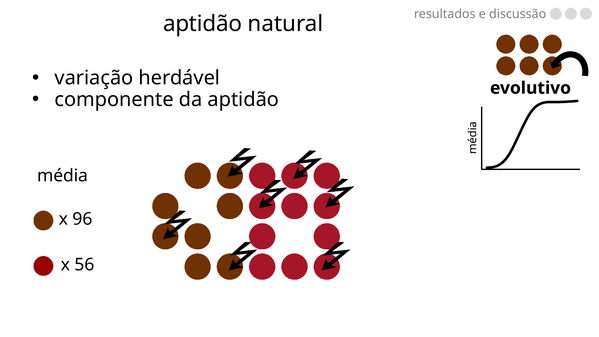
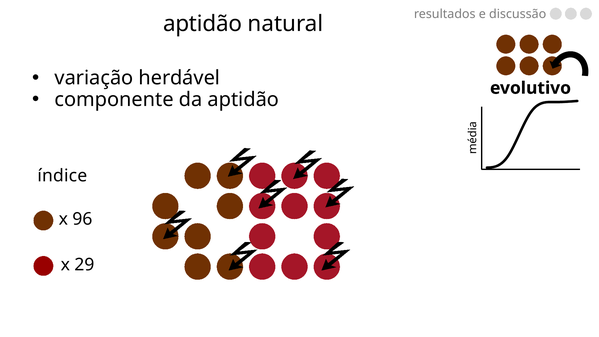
média: média -> índice (62, 176)
56: 56 -> 29 (85, 265)
